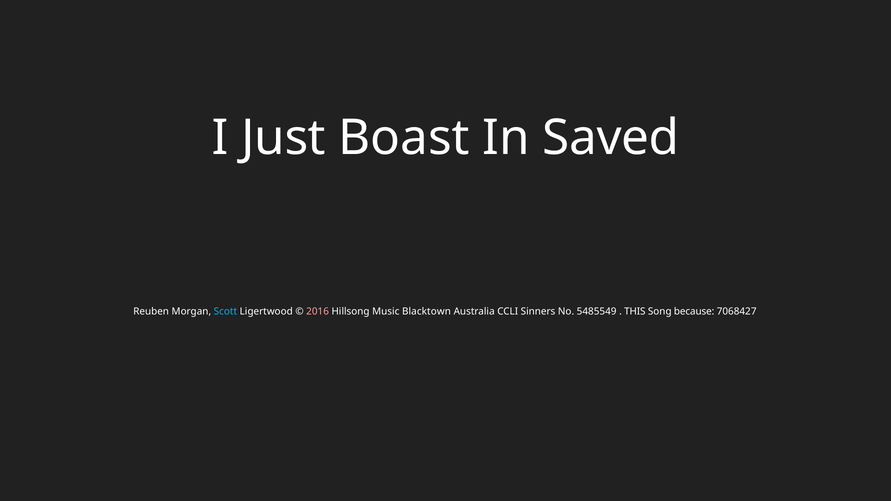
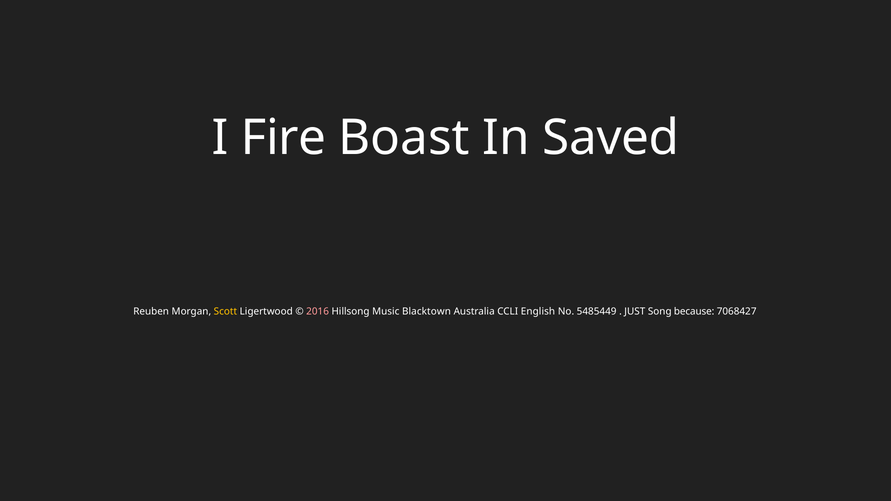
Just: Just -> Fire (284, 138)
Scott colour: light blue -> yellow (225, 312)
Sinners: Sinners -> English (538, 312)
5485549: 5485549 -> 5485449 (597, 312)
THIS: THIS -> JUST (635, 312)
